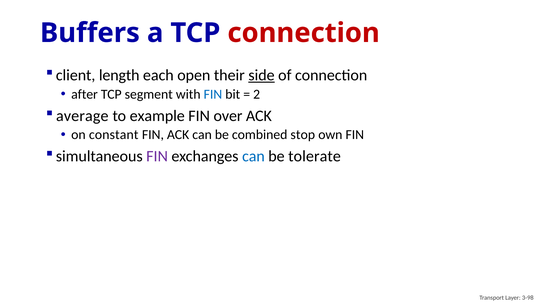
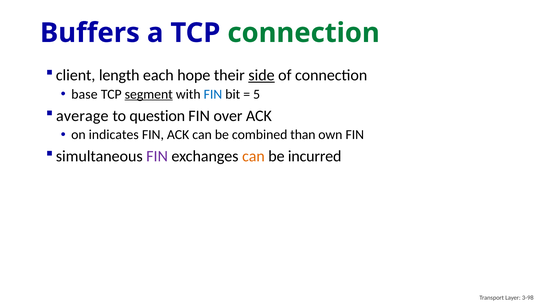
connection colour: red -> green (304, 33)
open: open -> hope (194, 75)
after: after -> base (84, 94)
segment underline: none -> present (149, 94)
2: 2 -> 5 (257, 94)
example: example -> question (157, 116)
constant: constant -> indicates (114, 135)
stop: stop -> than (303, 135)
can colour: blue -> orange (253, 157)
tolerate: tolerate -> incurred (315, 157)
